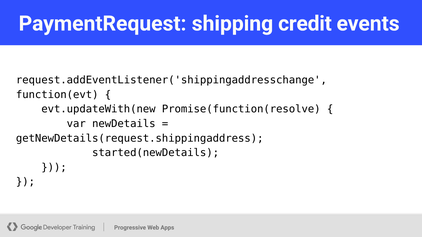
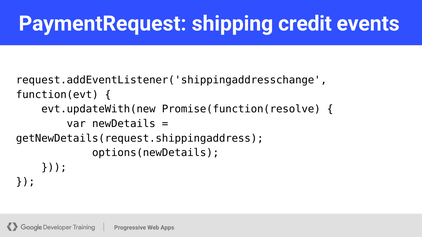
started(newDetails: started(newDetails -> options(newDetails (156, 153)
